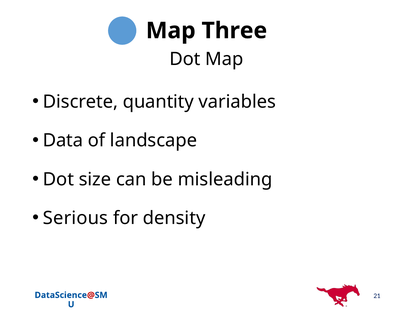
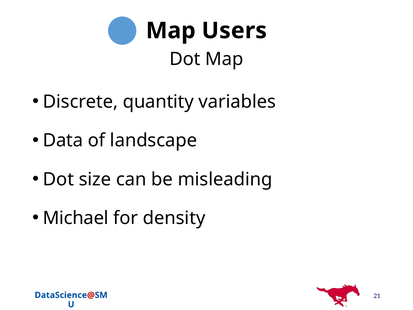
Three: Three -> Users (234, 31)
Serious: Serious -> Michael (76, 218)
